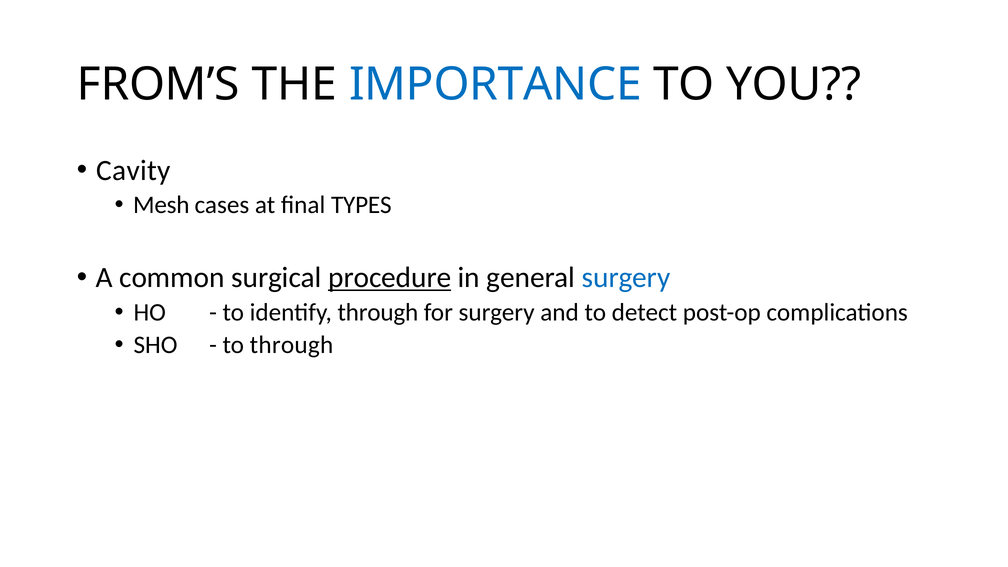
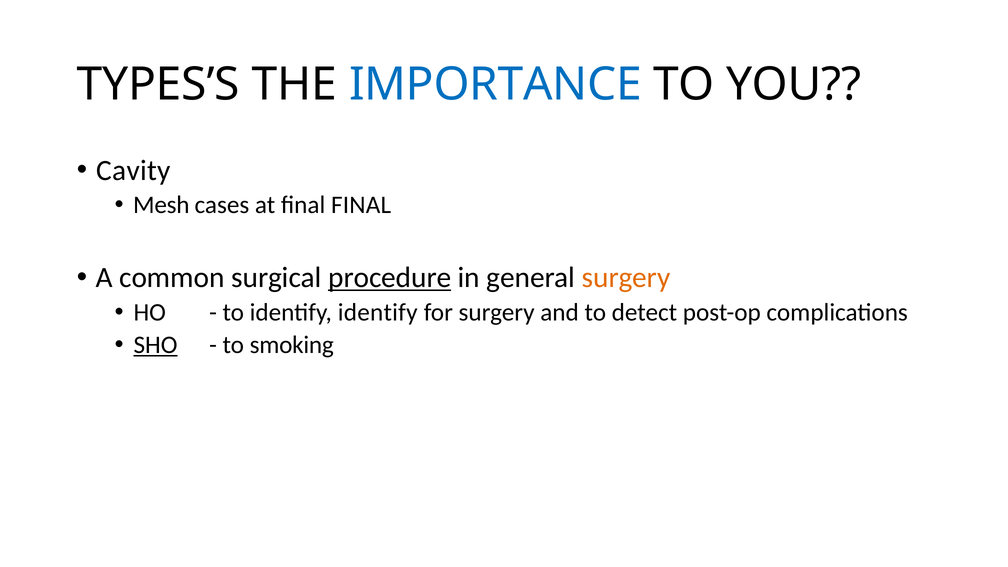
FROM’S: FROM’S -> TYPES’S (158, 85)
final TYPES: TYPES -> FINAL (361, 205)
surgery colour: blue -> orange (626, 278)
identify through: through -> identify (378, 312)
SHO underline: none -> present (156, 345)
to through: through -> smoking (292, 345)
